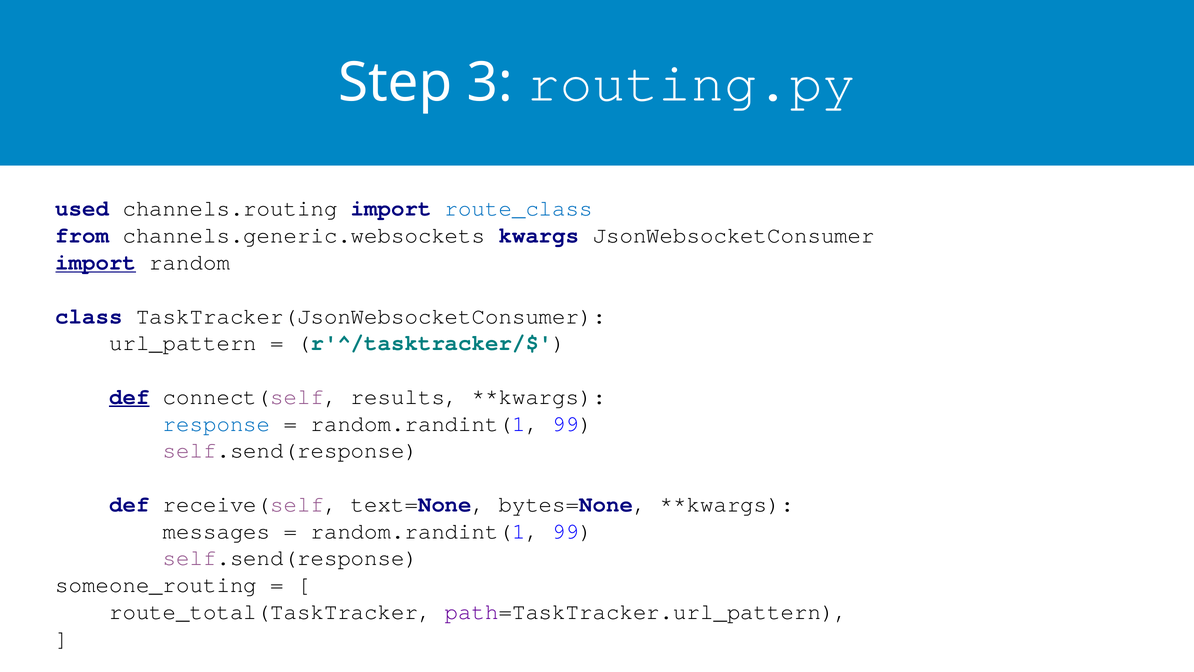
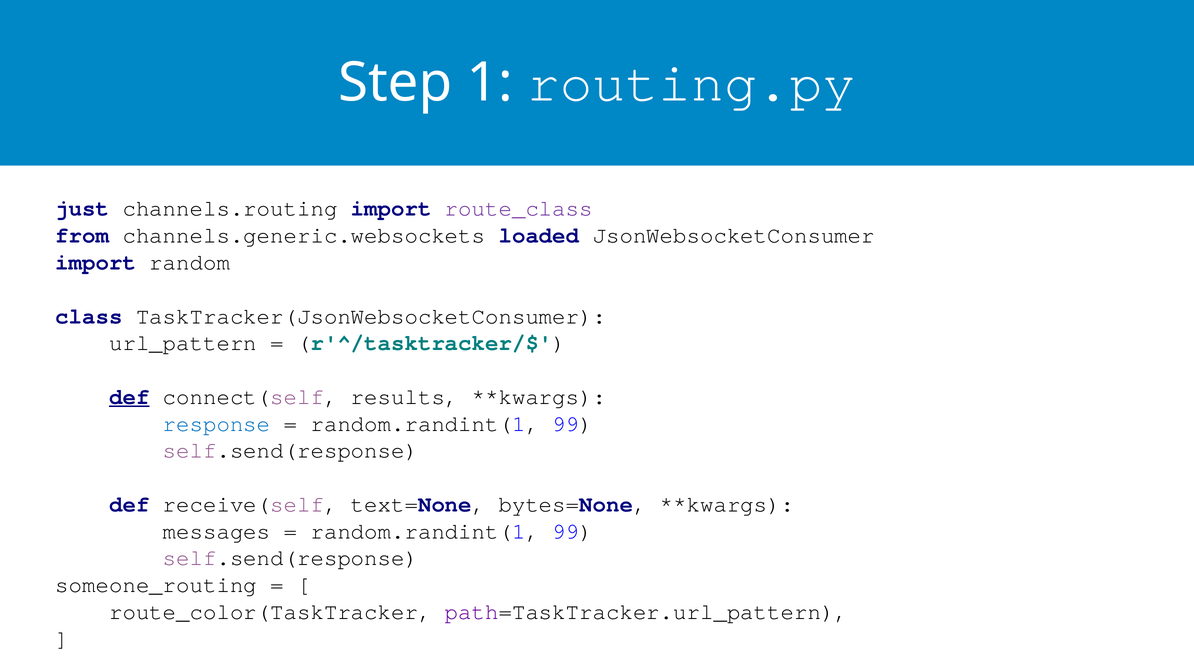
3: 3 -> 1 (490, 82)
used: used -> just (82, 208)
route_class colour: blue -> purple (519, 208)
kwargs: kwargs -> loaded (539, 235)
import underline: present -> none (96, 262)
route_total(TaskTracker: route_total(TaskTracker -> route_color(TaskTracker (270, 611)
